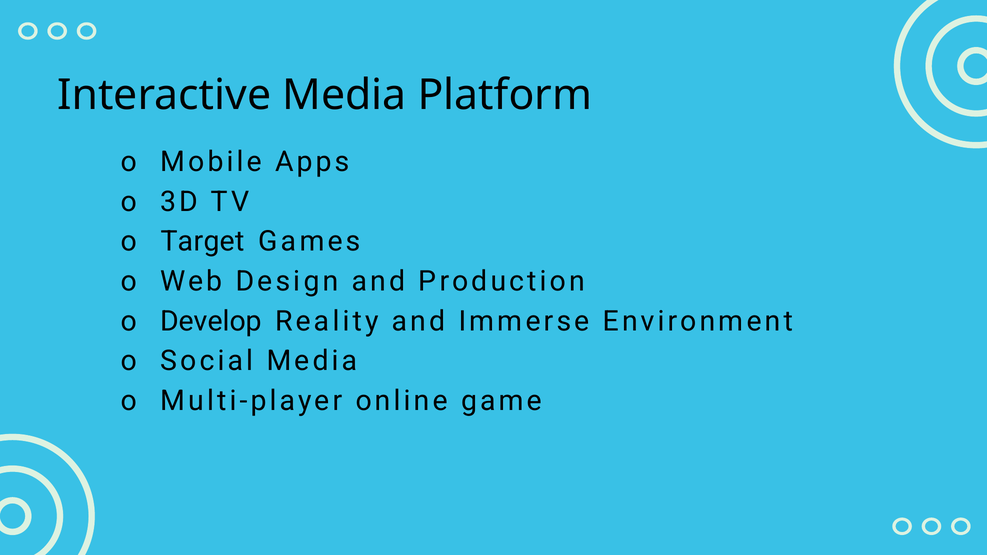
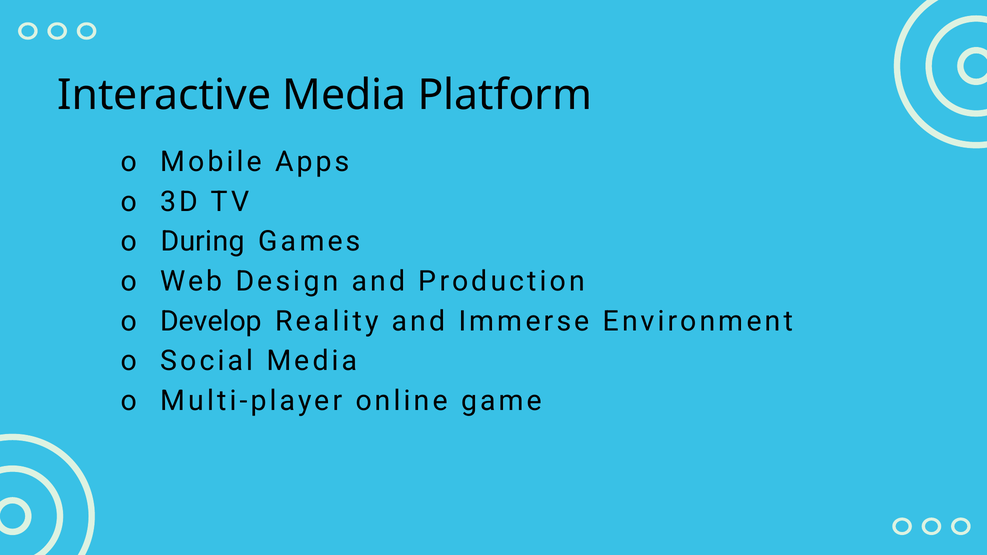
Target: Target -> During (203, 242)
